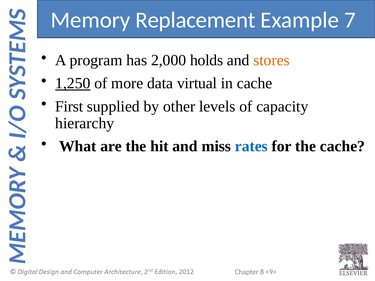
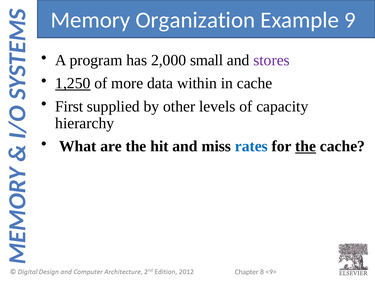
Replacement: Replacement -> Organization (195, 20)
7: 7 -> 9 (350, 20)
holds: holds -> small (207, 60)
stores colour: orange -> purple (272, 60)
virtual: virtual -> within (197, 83)
the underline: none -> present (306, 146)
